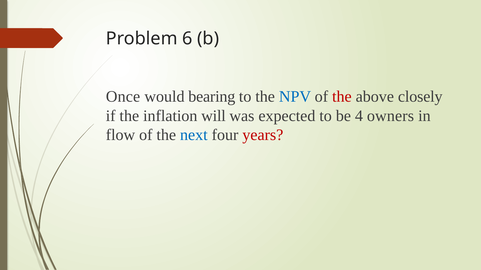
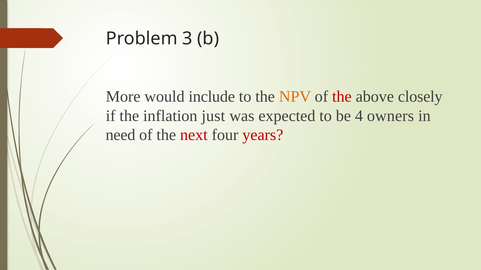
6: 6 -> 3 (187, 39)
Once: Once -> More (123, 97)
bearing: bearing -> include (212, 97)
NPV colour: blue -> orange (295, 97)
will: will -> just (213, 116)
flow: flow -> need (121, 135)
next colour: blue -> red (194, 135)
